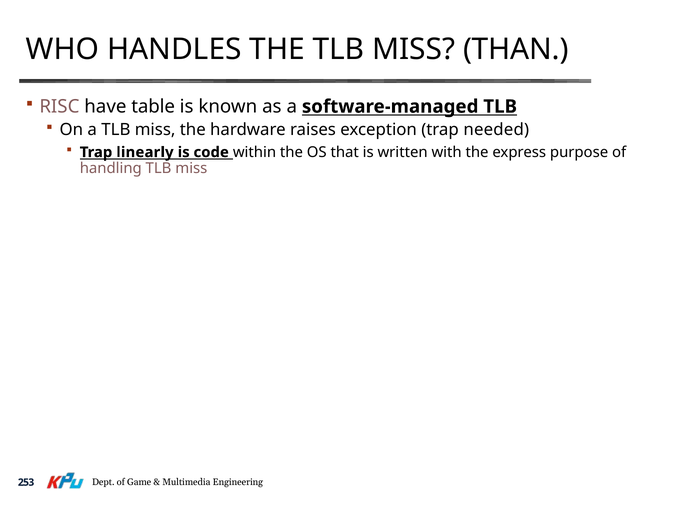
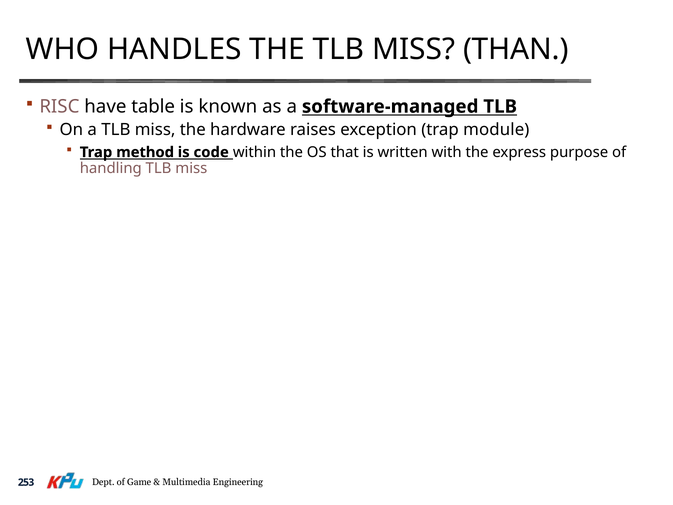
needed: needed -> module (496, 129)
linearly: linearly -> method (145, 152)
